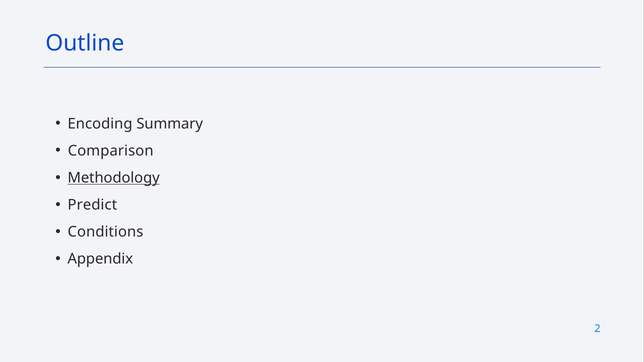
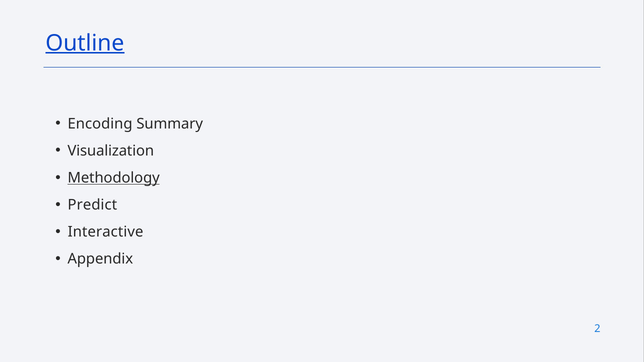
Outline underline: none -> present (85, 43)
Comparison: Comparison -> Visualization (111, 151)
Conditions: Conditions -> Interactive (106, 232)
